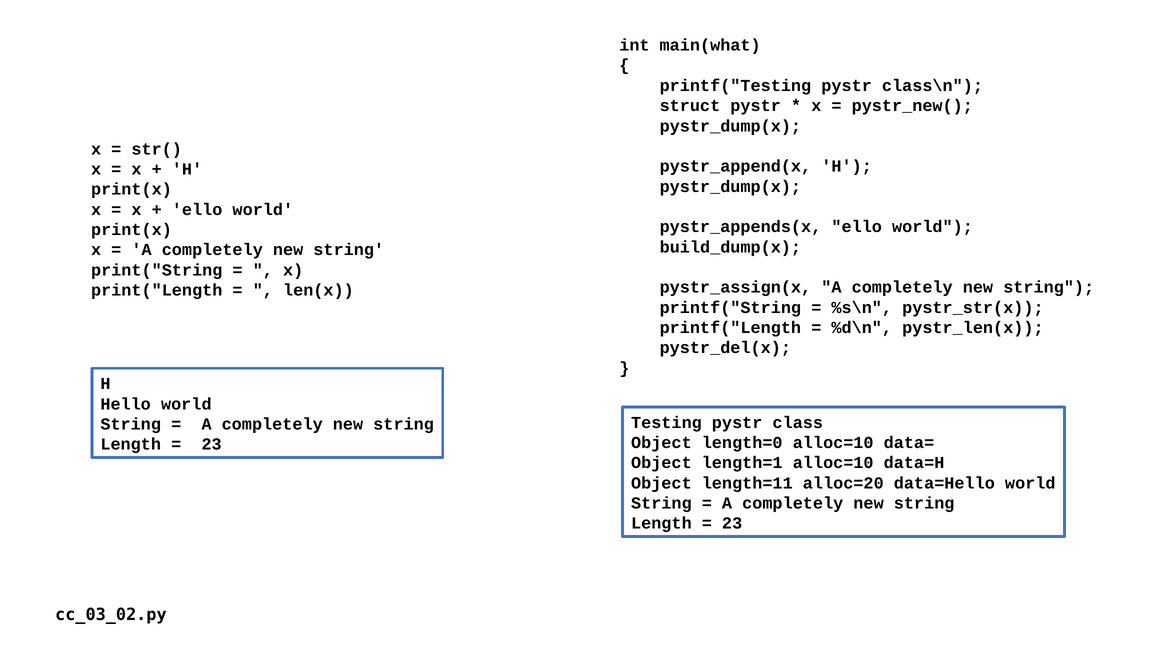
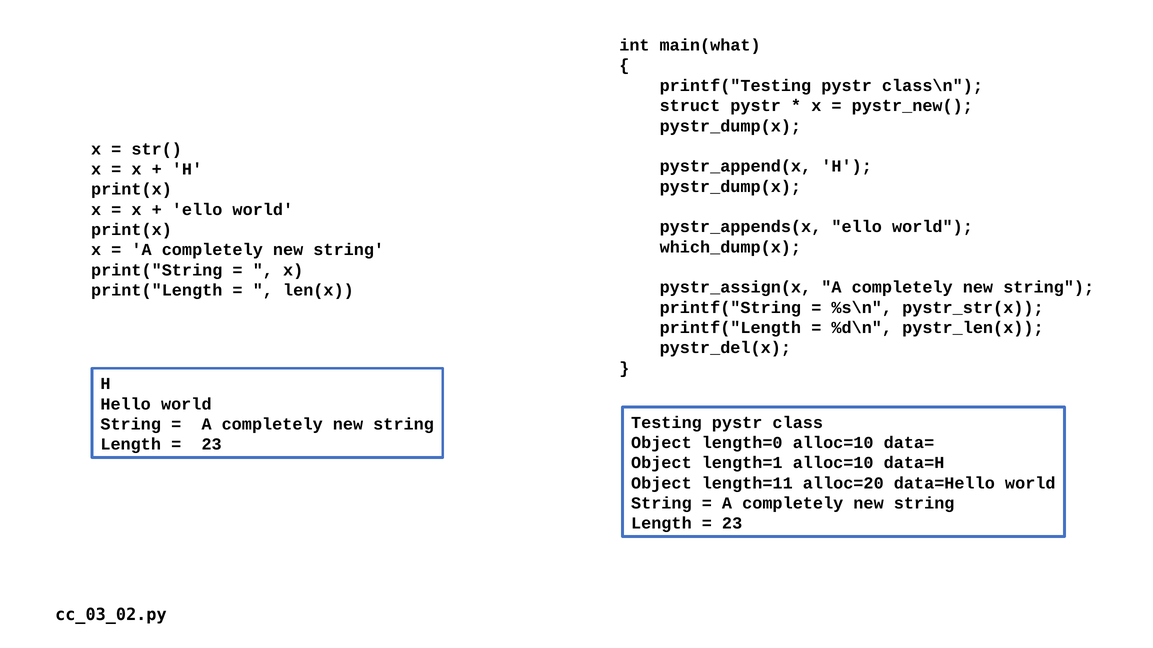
build_dump(x: build_dump(x -> which_dump(x (730, 247)
